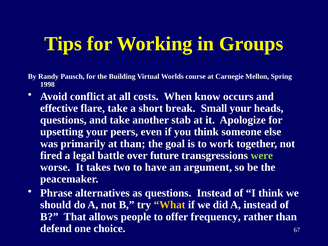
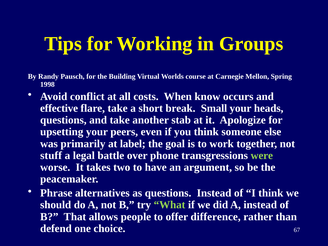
at than: than -> label (133, 144)
fired: fired -> stuff (51, 155)
future: future -> phone (164, 155)
What colour: yellow -> light green (170, 205)
frequency: frequency -> difference (216, 217)
